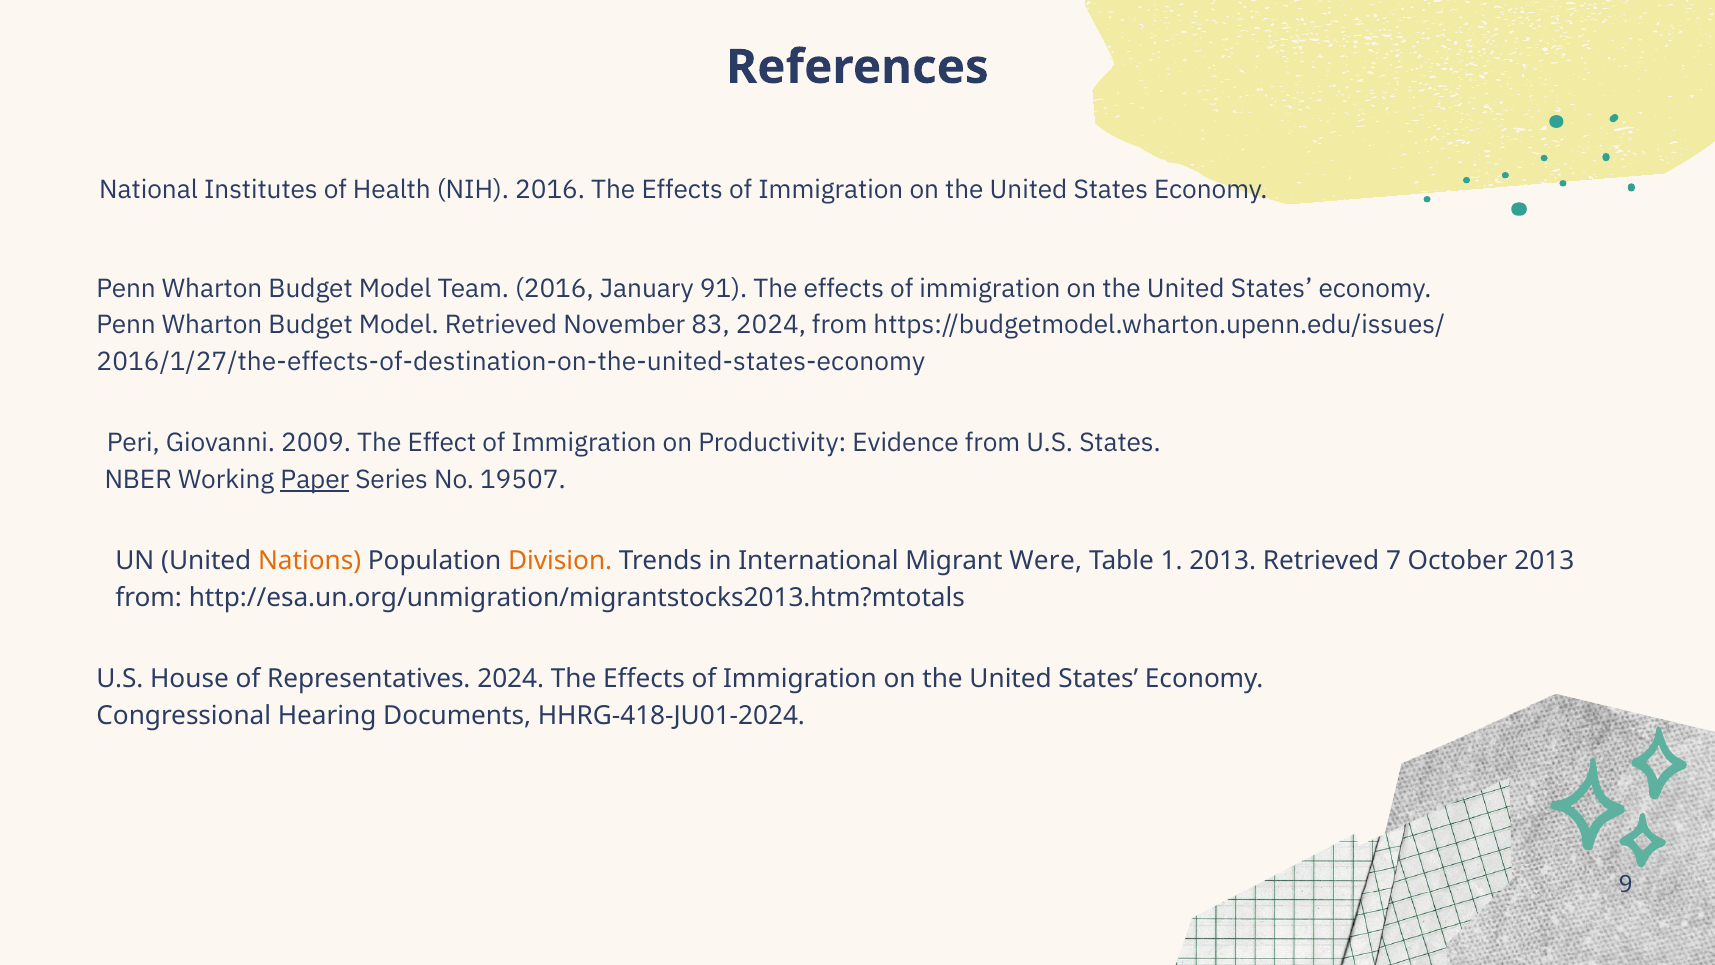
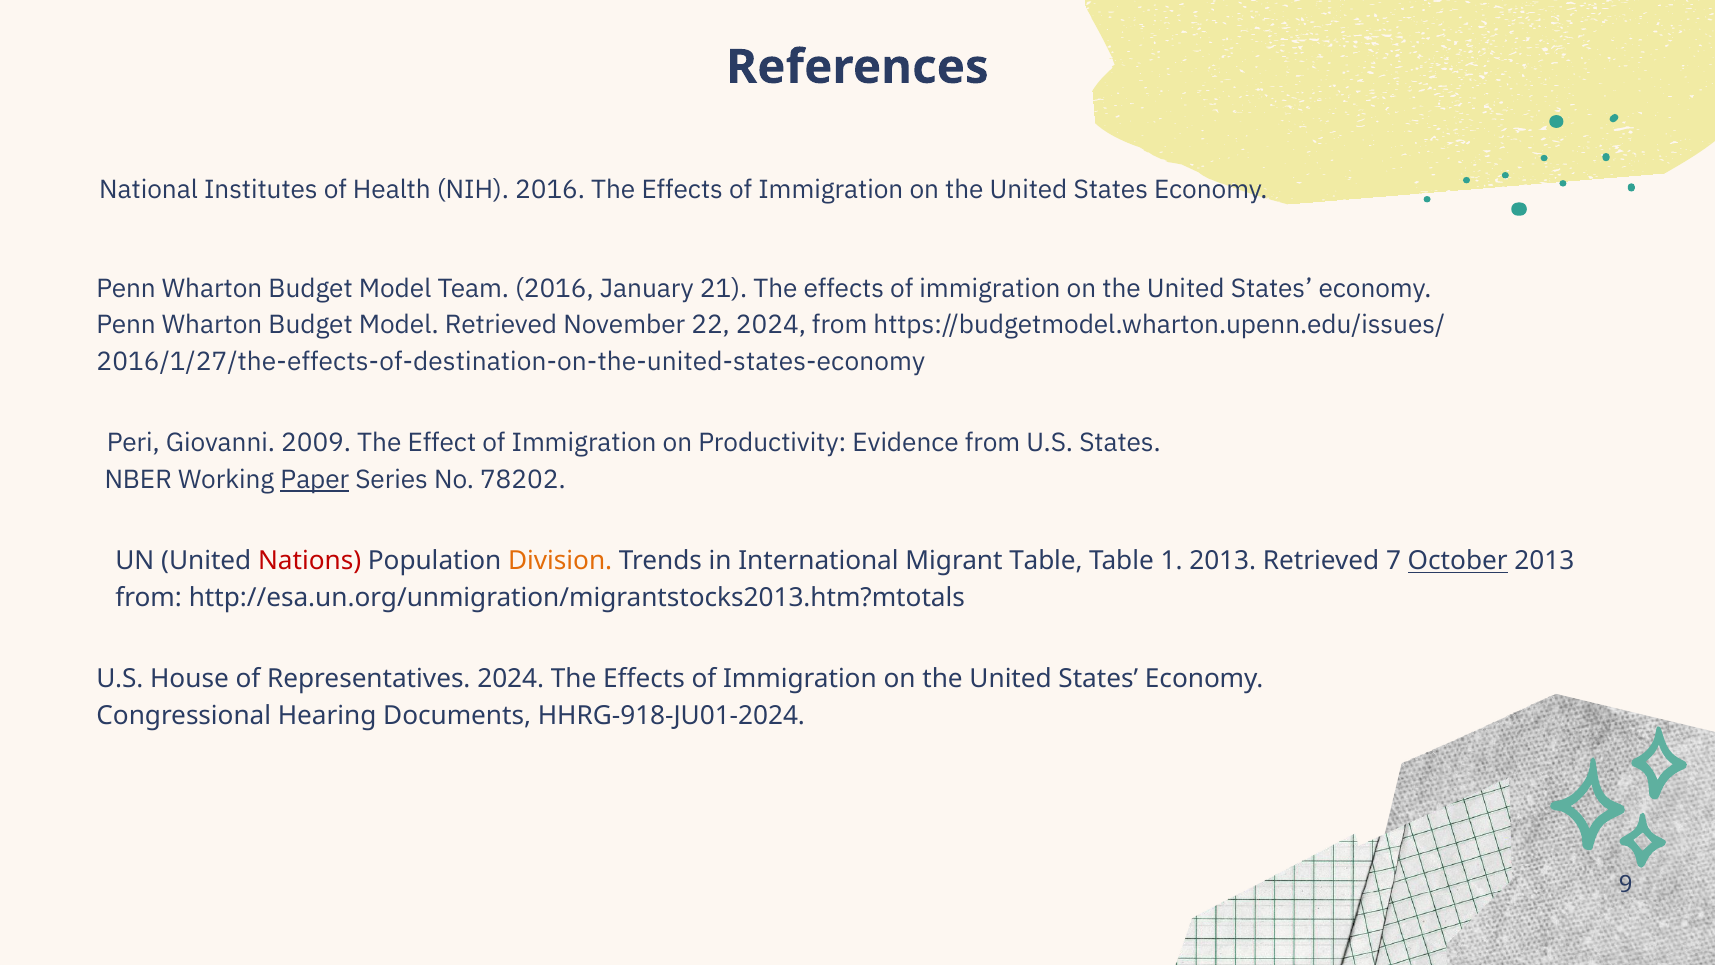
91: 91 -> 21 (724, 288)
83: 83 -> 22 (711, 325)
19507: 19507 -> 78202 (523, 480)
Nations colour: orange -> red (310, 561)
Migrant Were: Were -> Table (1046, 561)
October underline: none -> present (1458, 561)
HHRG-418-JU01-2024: HHRG-418-JU01-2024 -> HHRG-918-JU01-2024 (671, 716)
